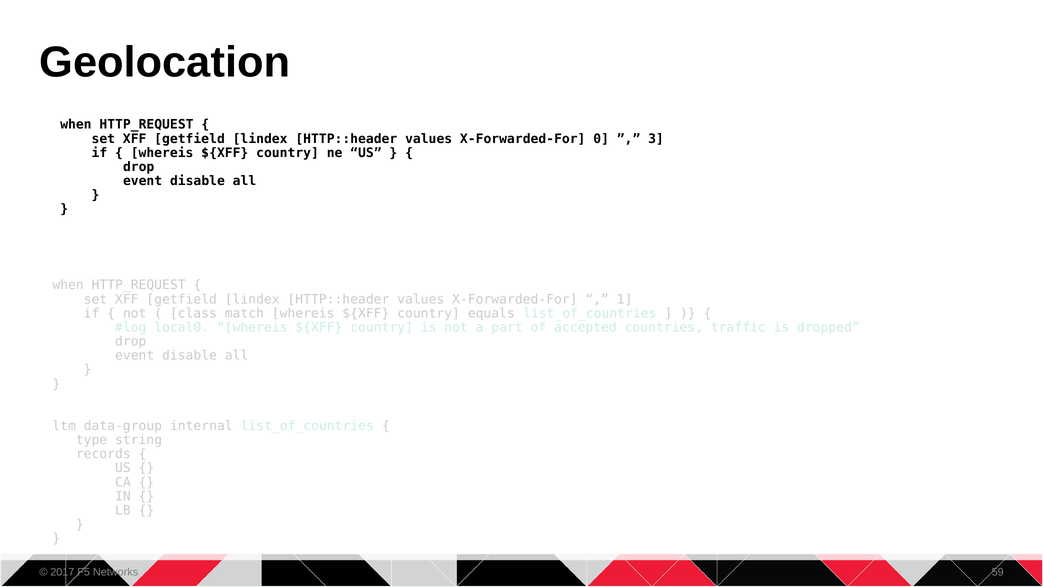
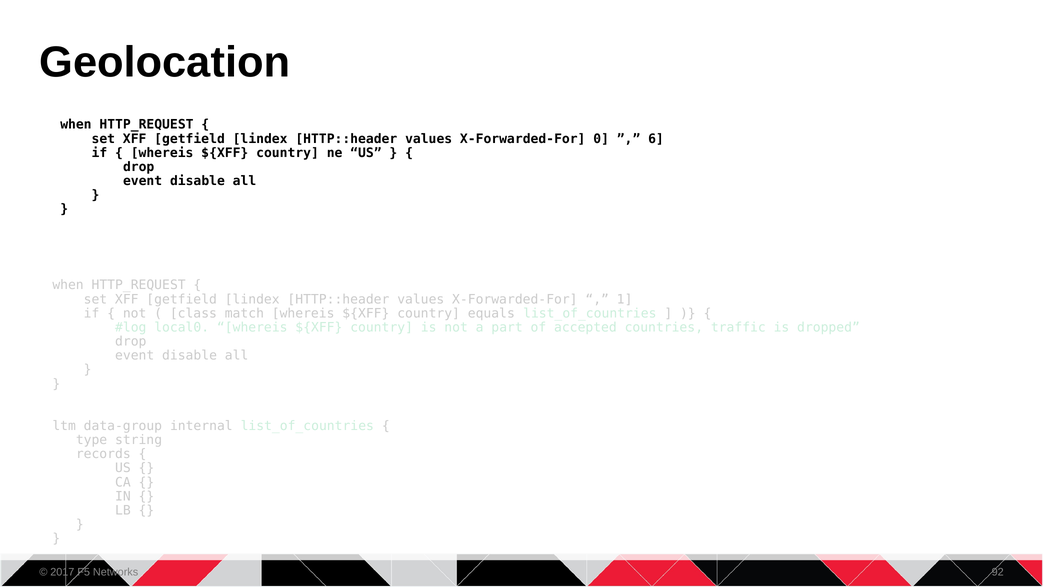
3: 3 -> 6 (656, 139)
59: 59 -> 92 (998, 572)
